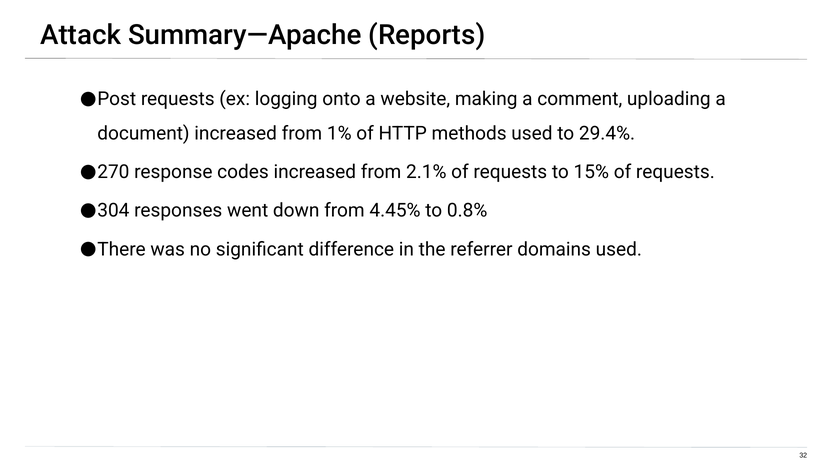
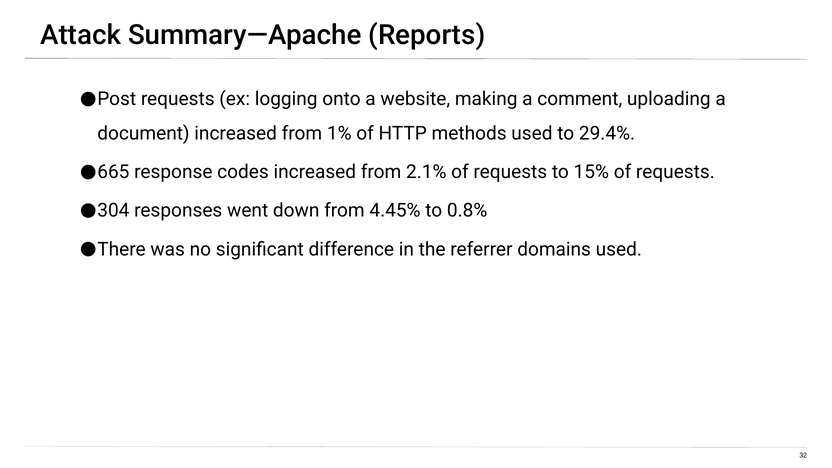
270: 270 -> 665 (113, 172)
